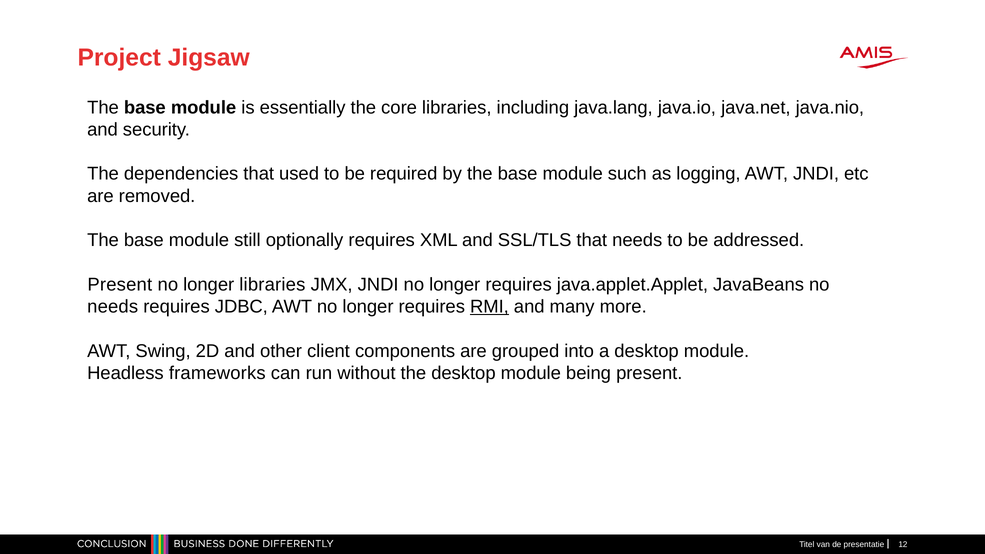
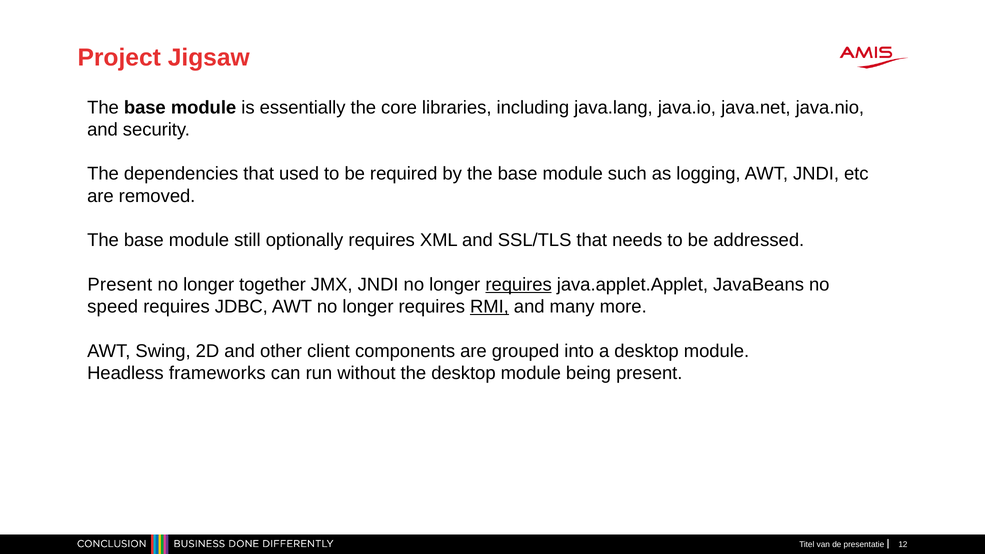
longer libraries: libraries -> together (273, 285)
requires underline: none -> present (519, 285)
needs: needs -> speed (113, 307)
